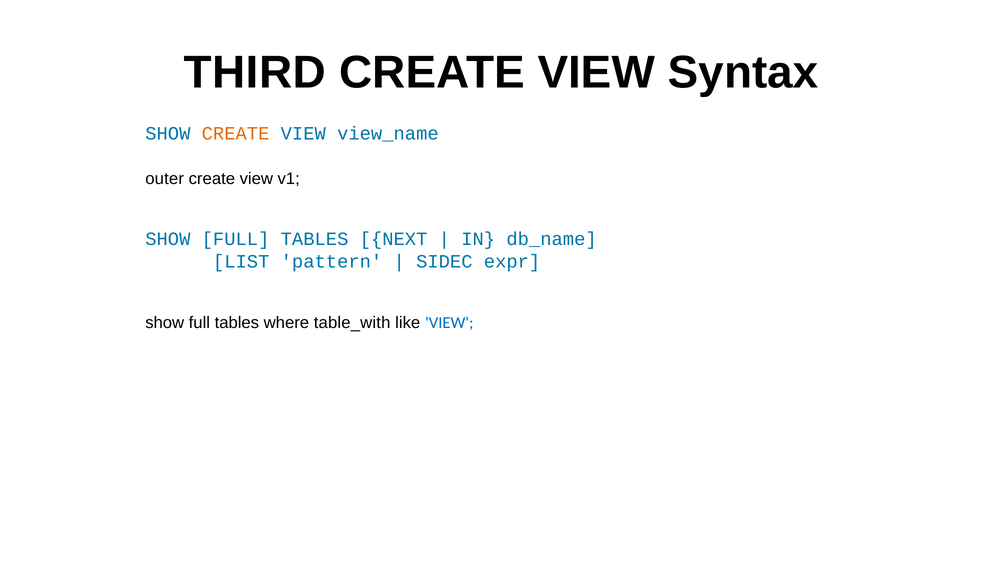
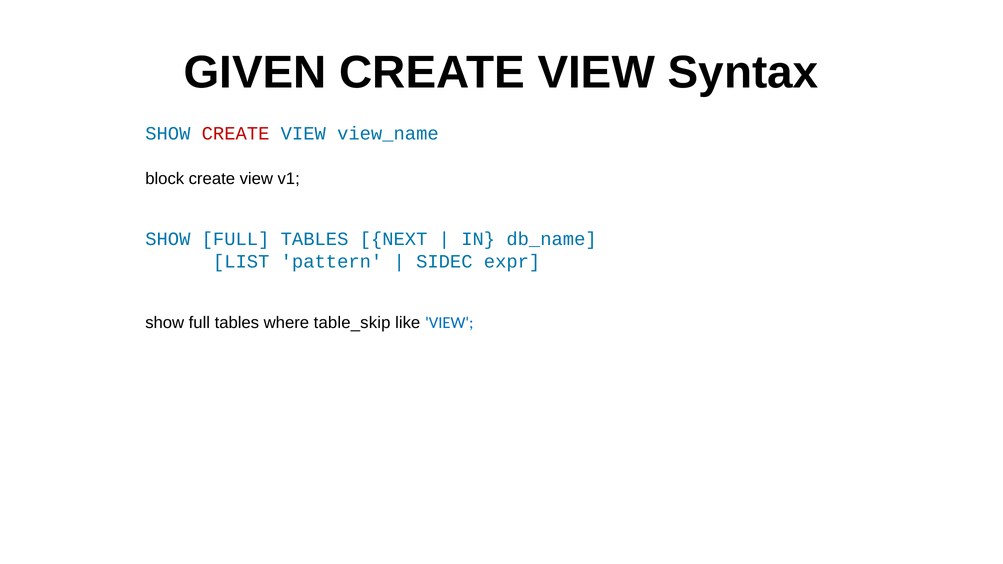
THIRD: THIRD -> GIVEN (255, 73)
CREATE colour: orange -> red (236, 134)
outer: outer -> block (165, 179)
table_with: table_with -> table_skip (352, 323)
